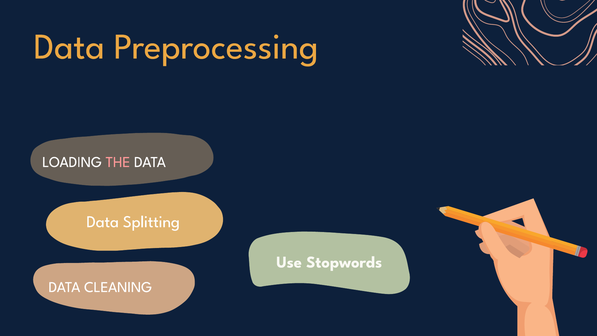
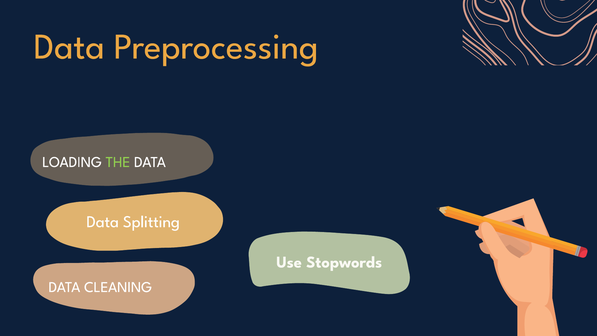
THE colour: pink -> light green (118, 162)
